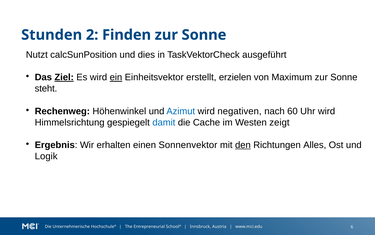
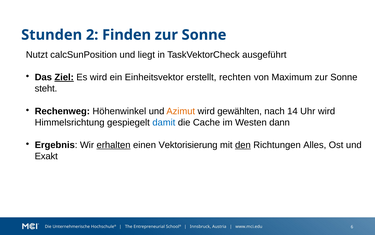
dies: dies -> liegt (146, 55)
ein underline: present -> none (116, 77)
erzielen: erzielen -> rechten (235, 77)
Azimut colour: blue -> orange (181, 111)
negativen: negativen -> gewählten (240, 111)
60: 60 -> 14 (292, 111)
zeigt: zeigt -> dann (280, 122)
erhalten underline: none -> present (114, 145)
Sonnenvektor: Sonnenvektor -> Vektorisierung (188, 145)
Logik: Logik -> Exakt (46, 156)
